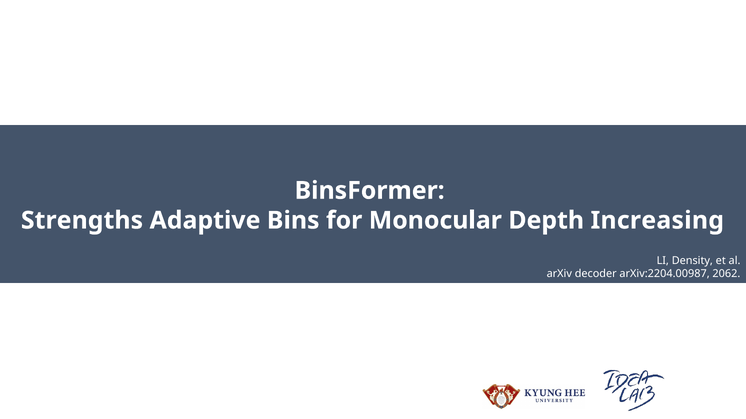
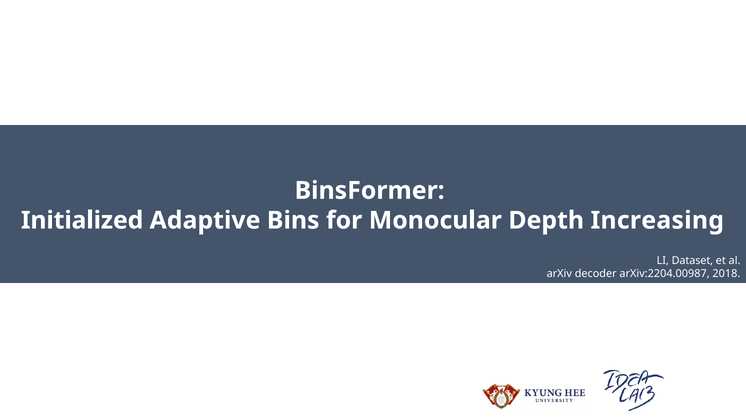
Strengths: Strengths -> Initialized (82, 221)
Density: Density -> Dataset (692, 261)
2062: 2062 -> 2018 (726, 274)
